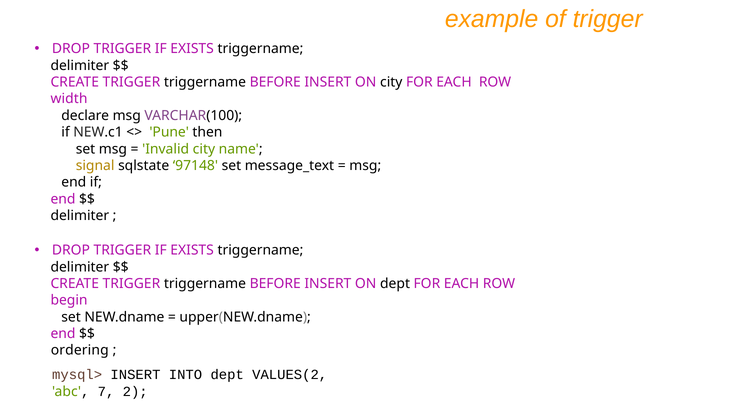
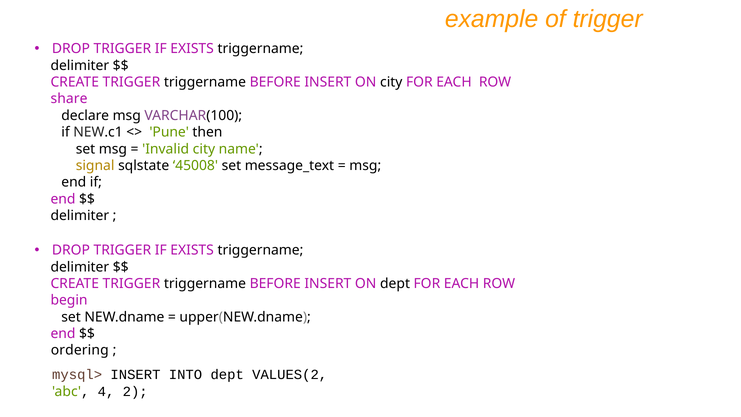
width: width -> share (69, 99)
97148: 97148 -> 45008 (195, 166)
7: 7 -> 4 (106, 391)
